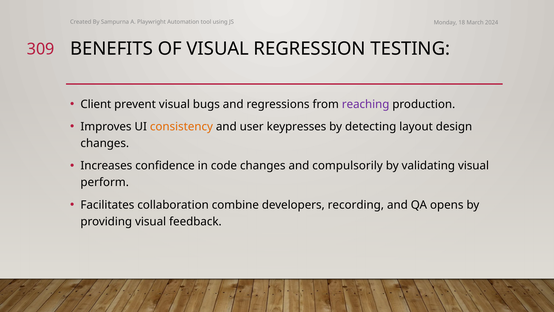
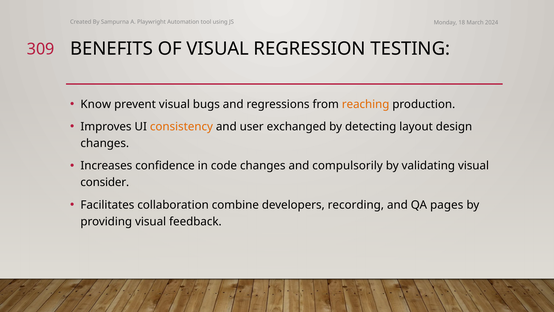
Client: Client -> Know (96, 104)
reaching colour: purple -> orange (366, 104)
keypresses: keypresses -> exchanged (296, 127)
perform: perform -> consider (105, 182)
opens: opens -> pages (447, 205)
